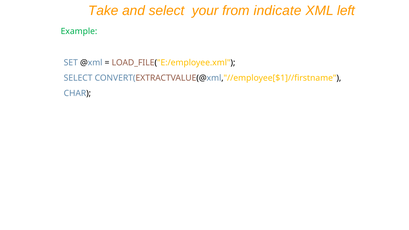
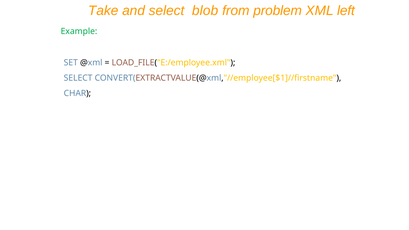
your: your -> blob (205, 11)
indicate: indicate -> problem (278, 11)
